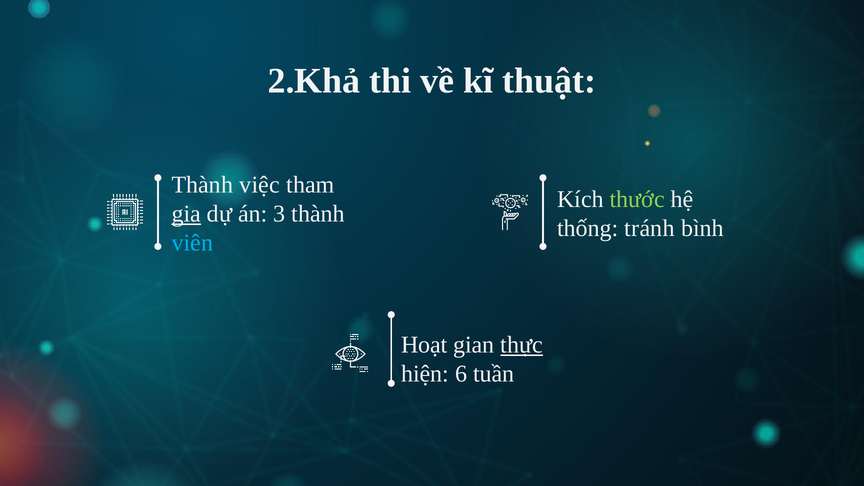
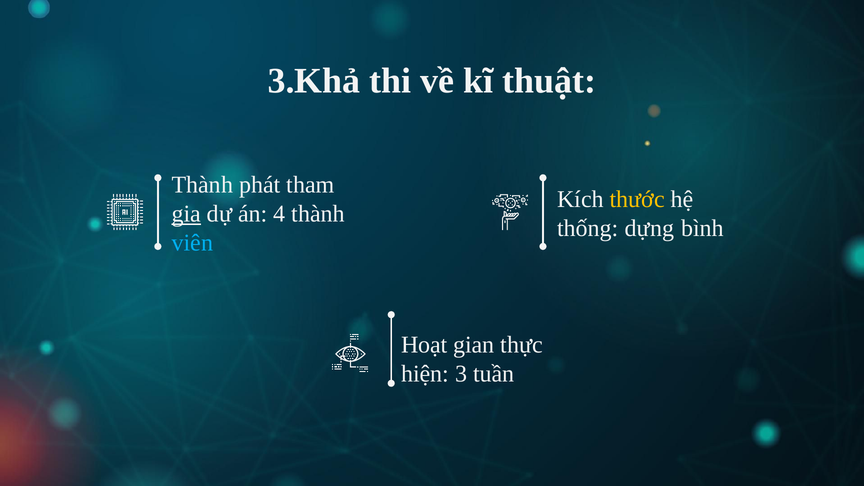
2.Khả: 2.Khả -> 3.Khả (314, 81)
việc: việc -> phát (260, 185)
thước colour: light green -> yellow (637, 199)
3: 3 -> 4 (279, 214)
tránh: tránh -> dựng (650, 228)
thực underline: present -> none (522, 345)
6: 6 -> 3 (461, 374)
